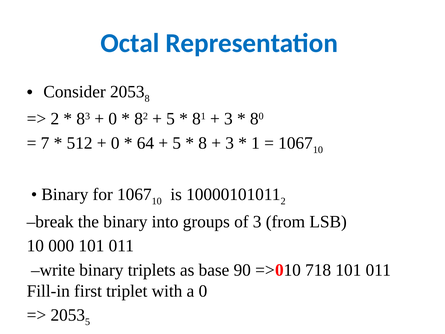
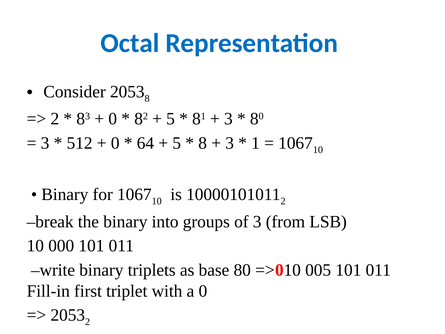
7: 7 -> 3 (45, 143)
base 90: 90 -> 80 (242, 270)
718: 718 -> 005 (318, 270)
5: 5 -> 2 (88, 322)
